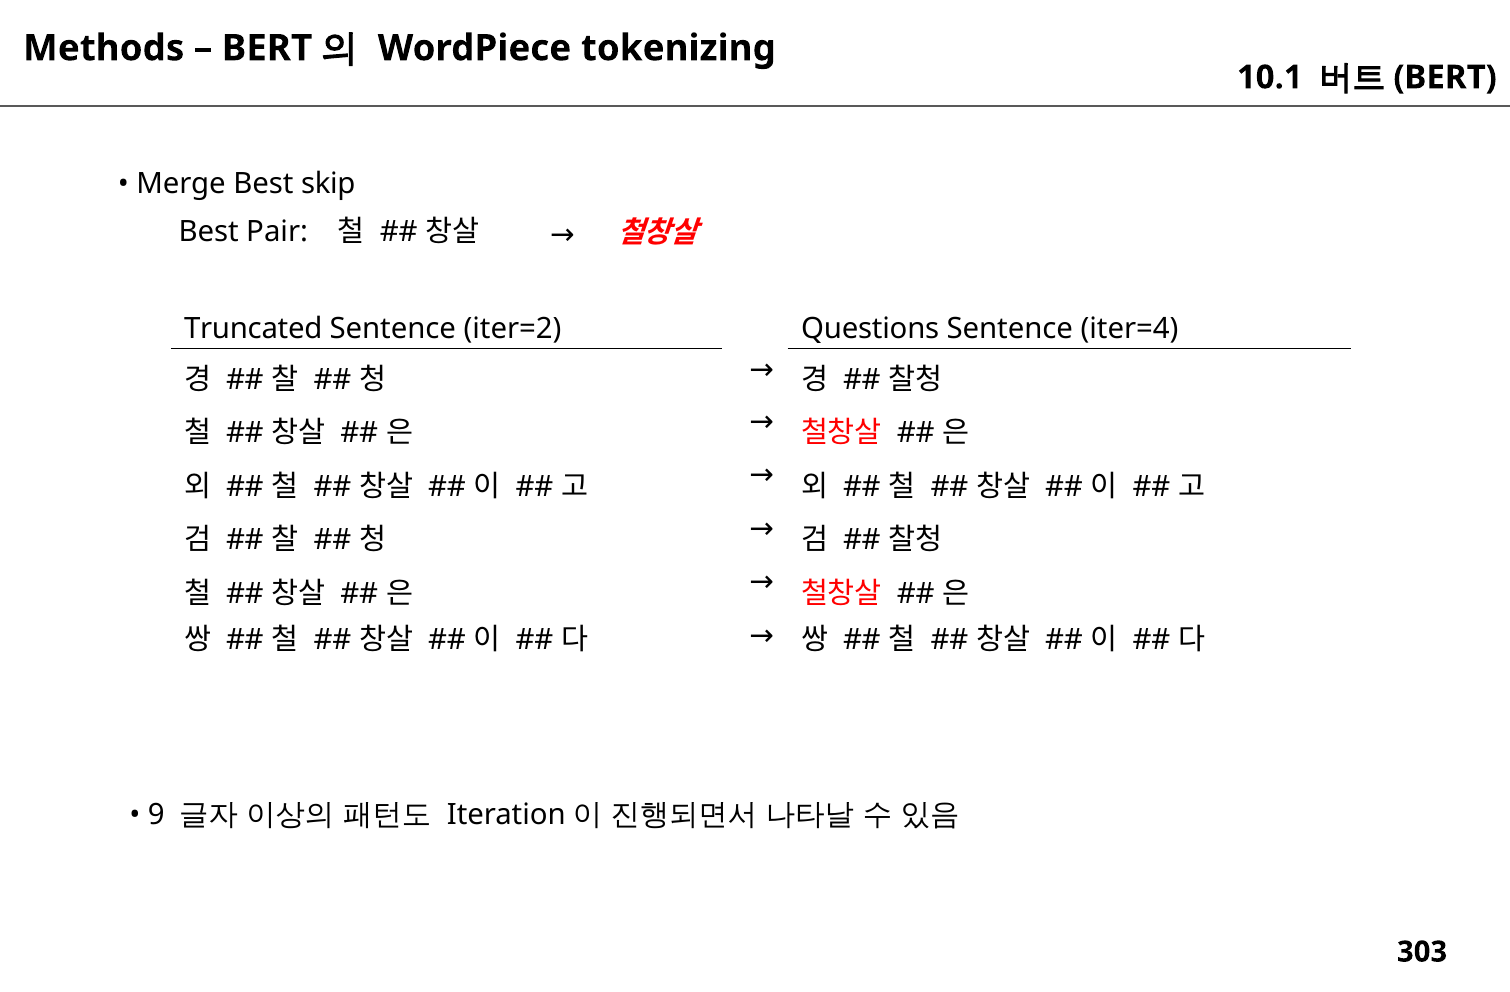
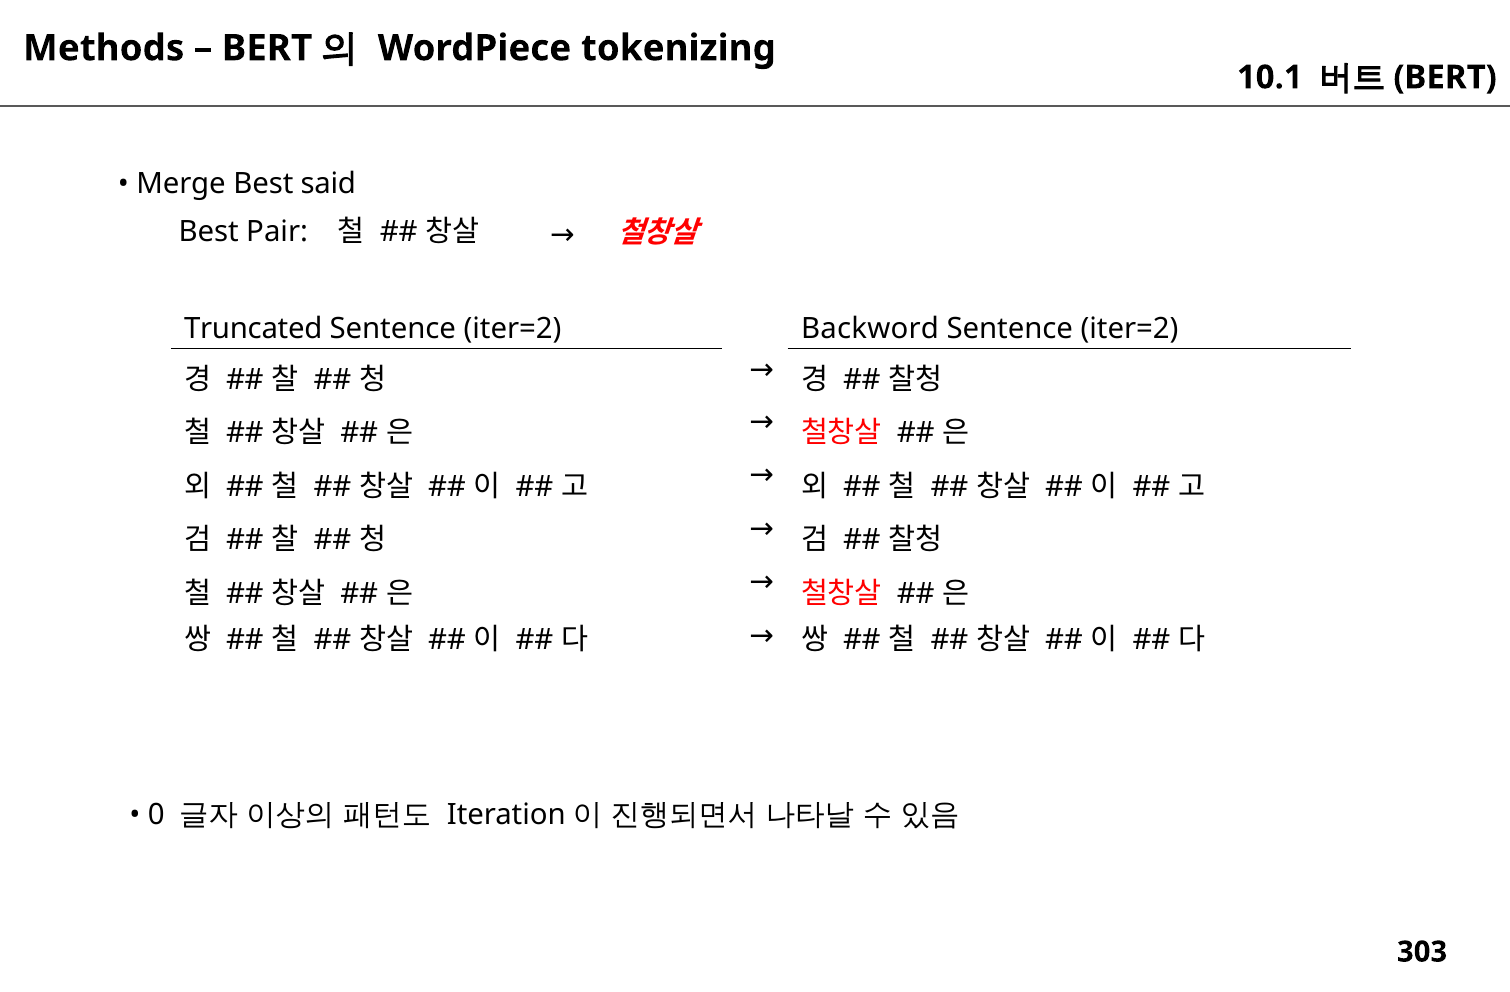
skip: skip -> said (328, 183)
Questions: Questions -> Backword (870, 328)
iter=4: iter=4 -> iter=2 (1130, 328)
9: 9 -> 0 (156, 815)
